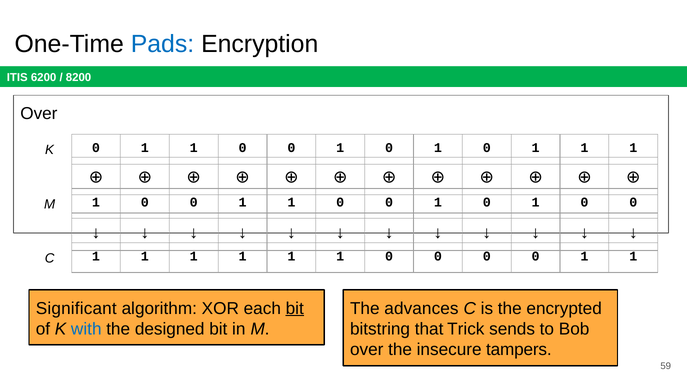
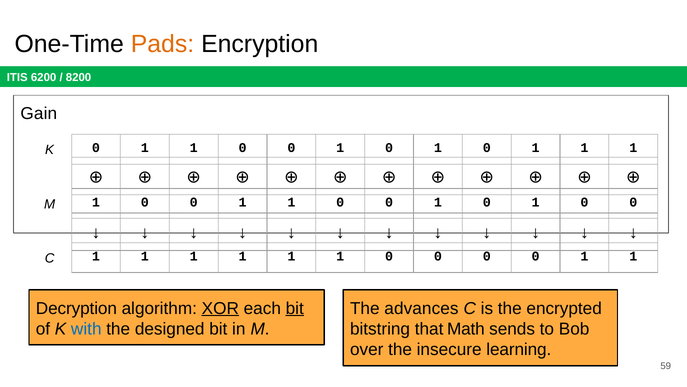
Pads colour: blue -> orange (162, 44)
Over: Over -> Gain (39, 113)
Significant: Significant -> Decryption (76, 308)
XOR underline: none -> present (220, 308)
Trick: Trick -> Math (466, 329)
tampers: tampers -> learning (519, 349)
